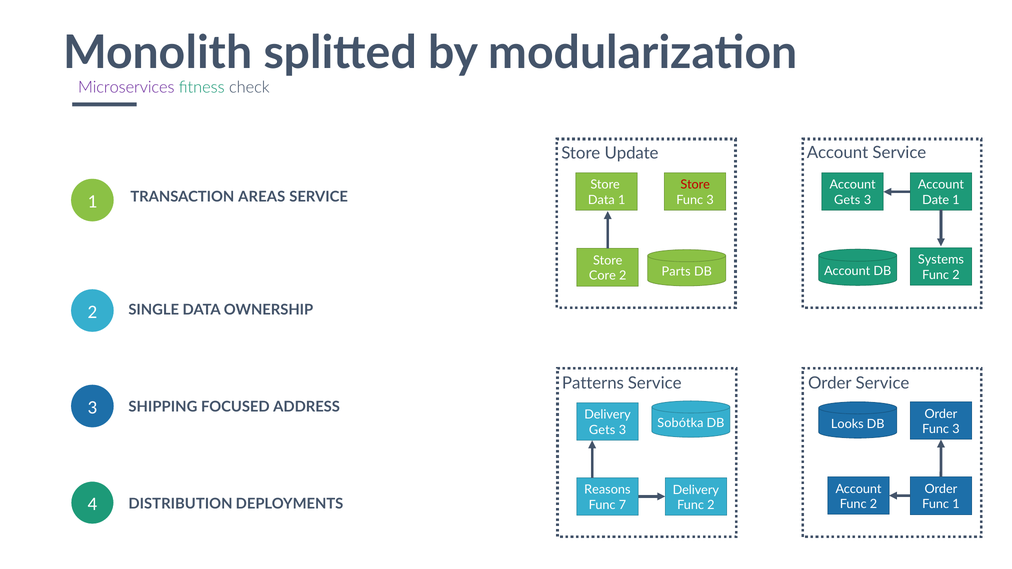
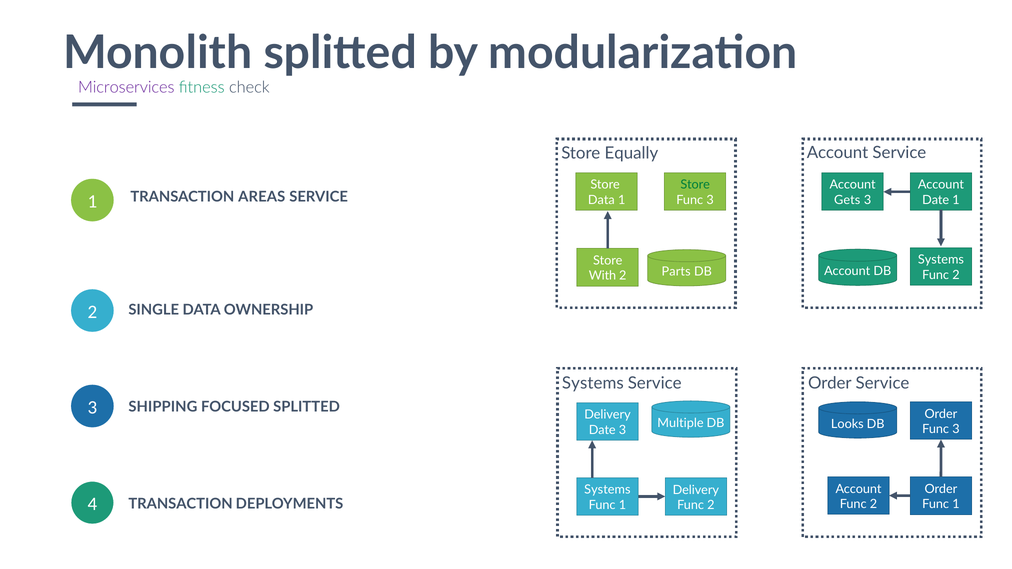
Update: Update -> Equally (631, 153)
Store colour: red -> green (695, 185)
Core: Core -> With (602, 276)
Patterns: Patterns -> Systems (593, 384)
FOCUSED ADDRESS: ADDRESS -> SPLITTED (307, 407)
Sobótka: Sobótka -> Multiple (680, 423)
Gets: Gets -> Date (602, 430)
Reasons: Reasons -> Systems (607, 490)
4 DISTRIBUTION: DISTRIBUTION -> TRANSACTION (181, 504)
7: 7 -> 1 (622, 505)
